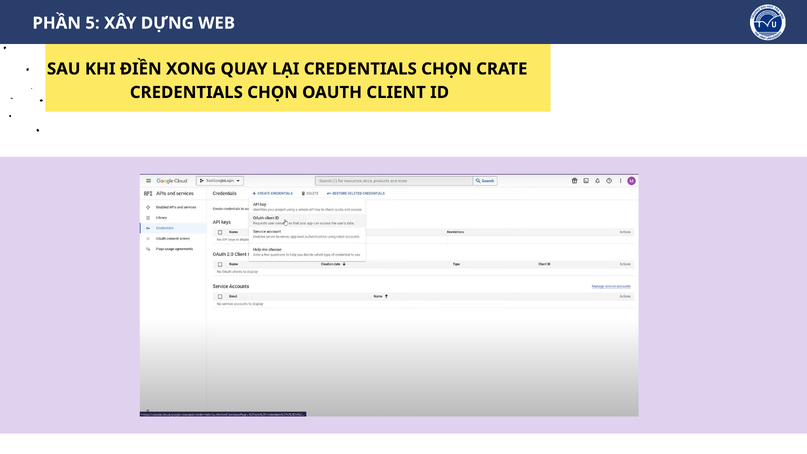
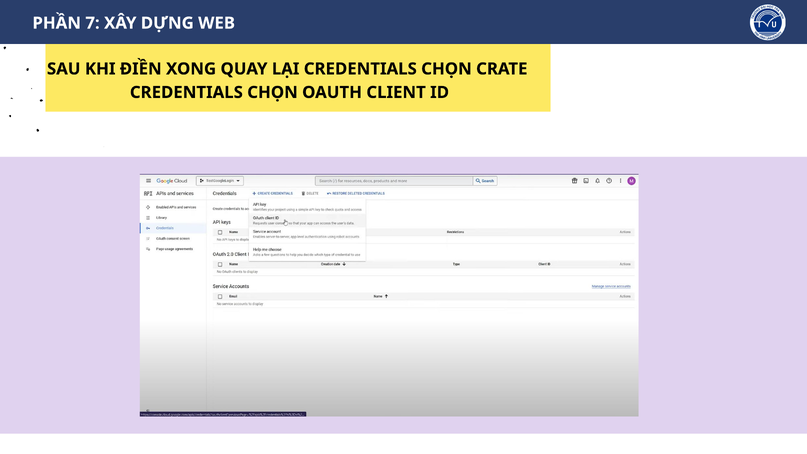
5: 5 -> 7 (93, 23)
